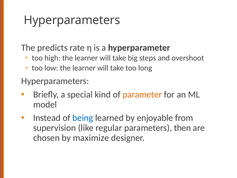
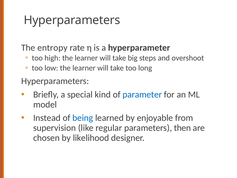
predicts: predicts -> entropy (52, 48)
parameter colour: orange -> blue (142, 94)
maximize: maximize -> likelihood (91, 138)
